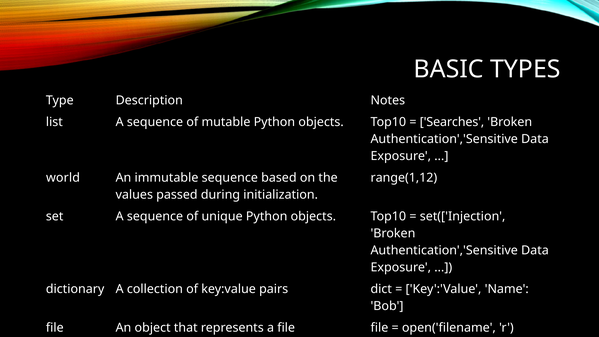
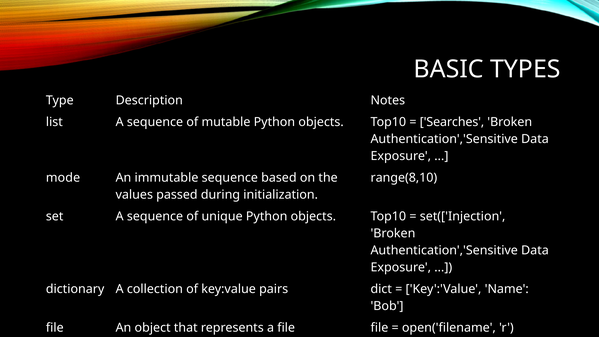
world: world -> mode (63, 178)
range(1,12: range(1,12 -> range(8,10 (404, 178)
